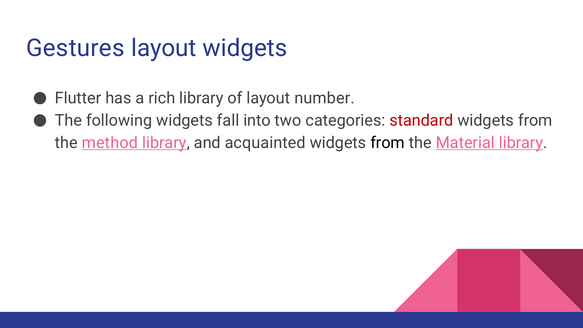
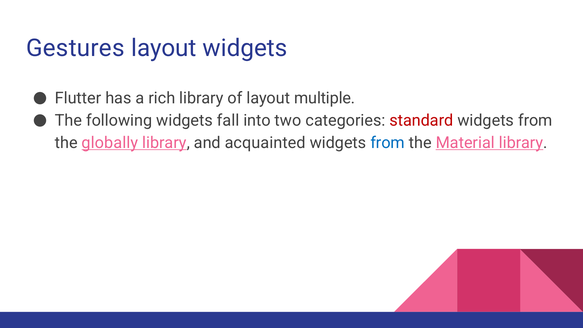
number: number -> multiple (325, 98)
method: method -> globally (110, 143)
from colour: black -> blue (388, 143)
